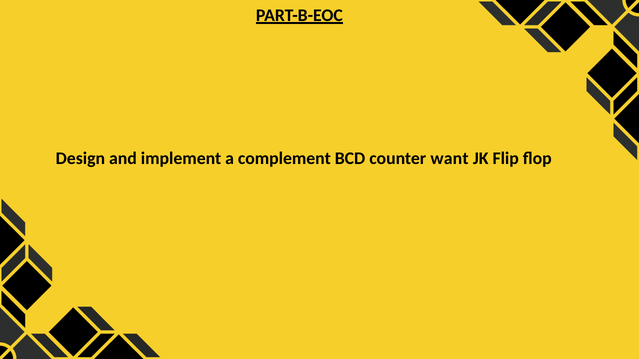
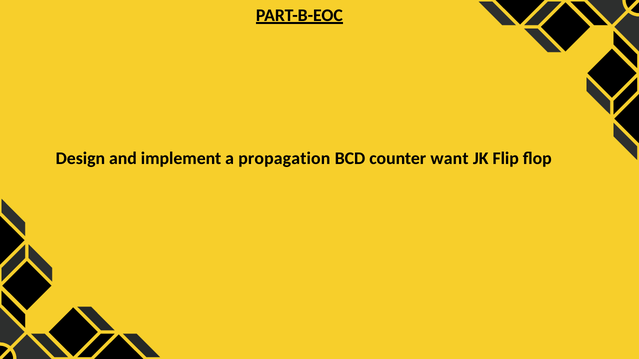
complement: complement -> propagation (284, 159)
